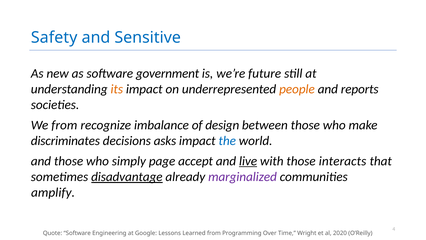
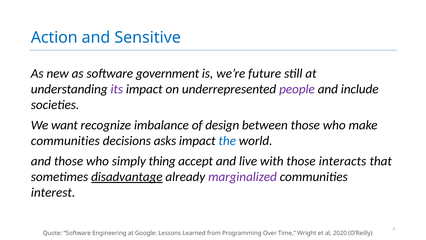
Safety: Safety -> Action (54, 37)
its colour: orange -> purple (117, 89)
people colour: orange -> purple (297, 89)
reports: reports -> include (360, 89)
We from: from -> want (64, 125)
discriminates: discriminates -> communities (65, 141)
page: page -> thing (162, 161)
live underline: present -> none (248, 161)
amplify: amplify -> interest (53, 192)
